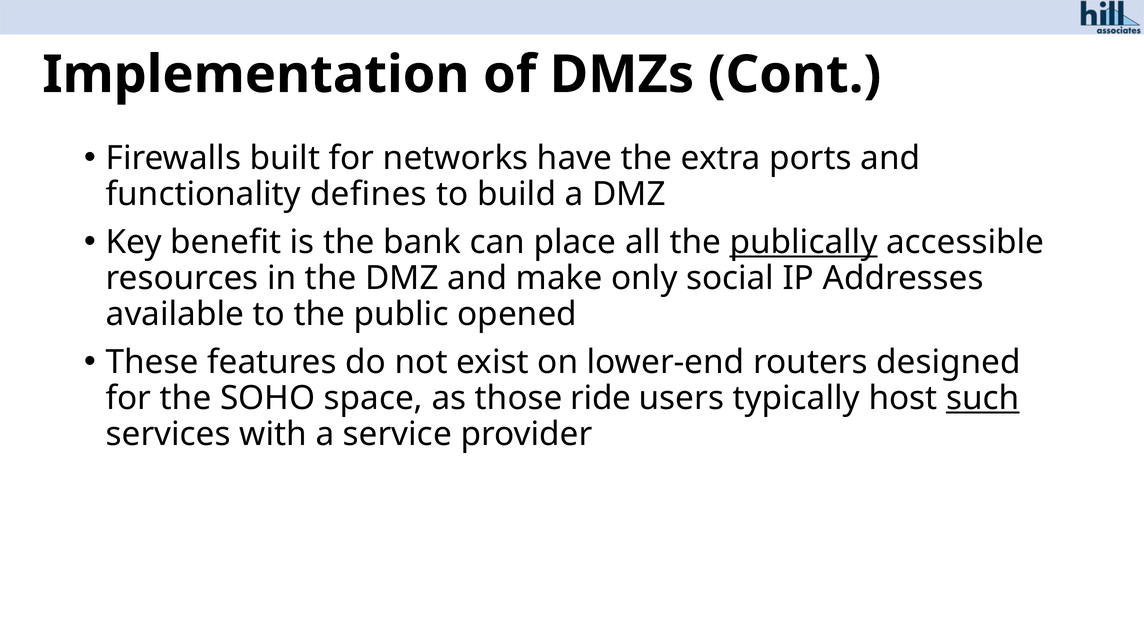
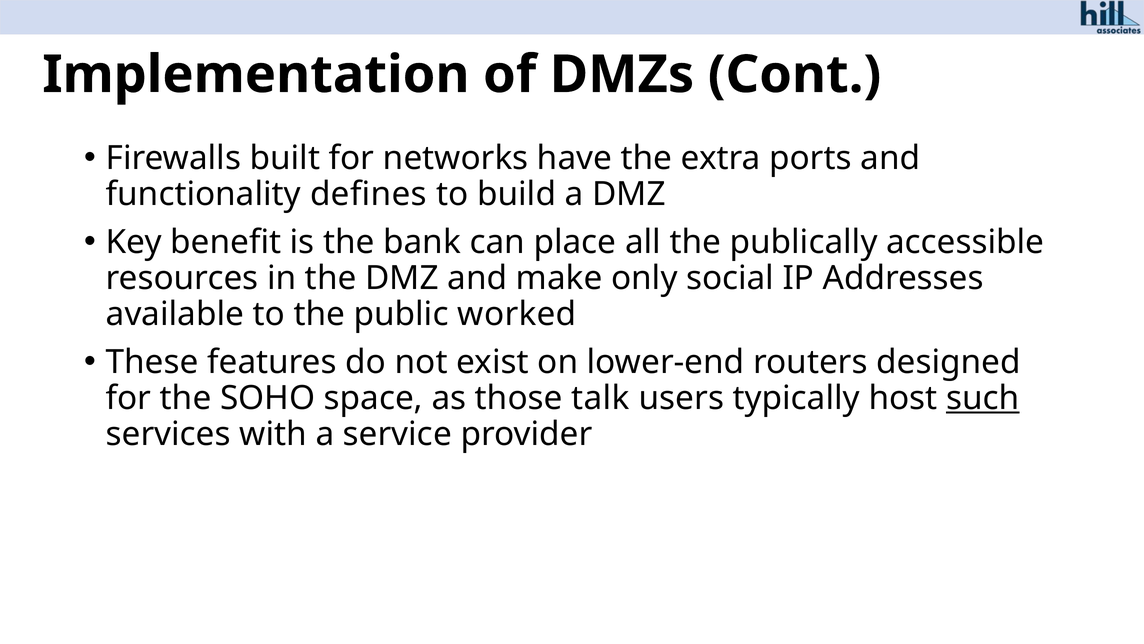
publically underline: present -> none (804, 242)
opened: opened -> worked (517, 314)
ride: ride -> talk (600, 398)
